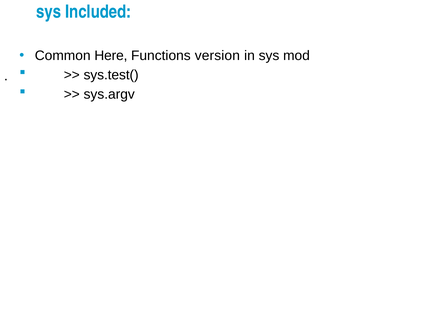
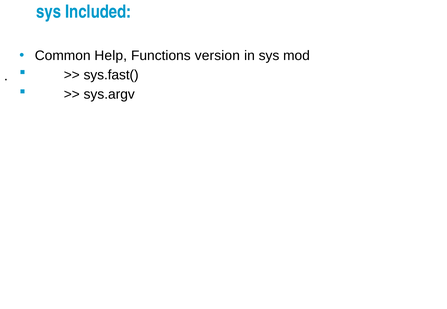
Here: Here -> Help (111, 56)
sys.test(: sys.test( -> sys.fast( (111, 75)
